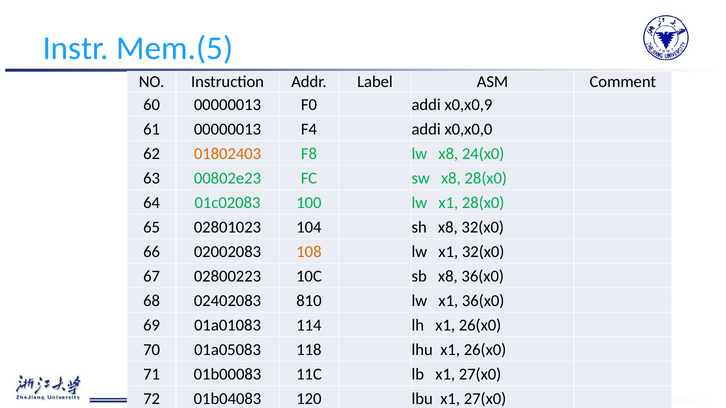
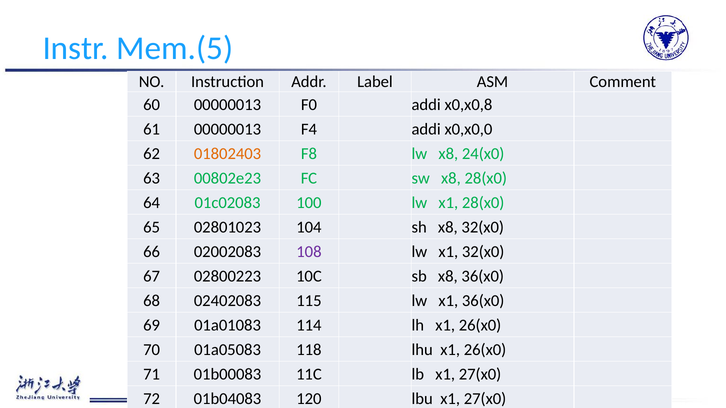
x0,x0,9: x0,x0,9 -> x0,x0,8 (468, 105)
108 colour: orange -> purple (309, 252)
810: 810 -> 115 (309, 301)
